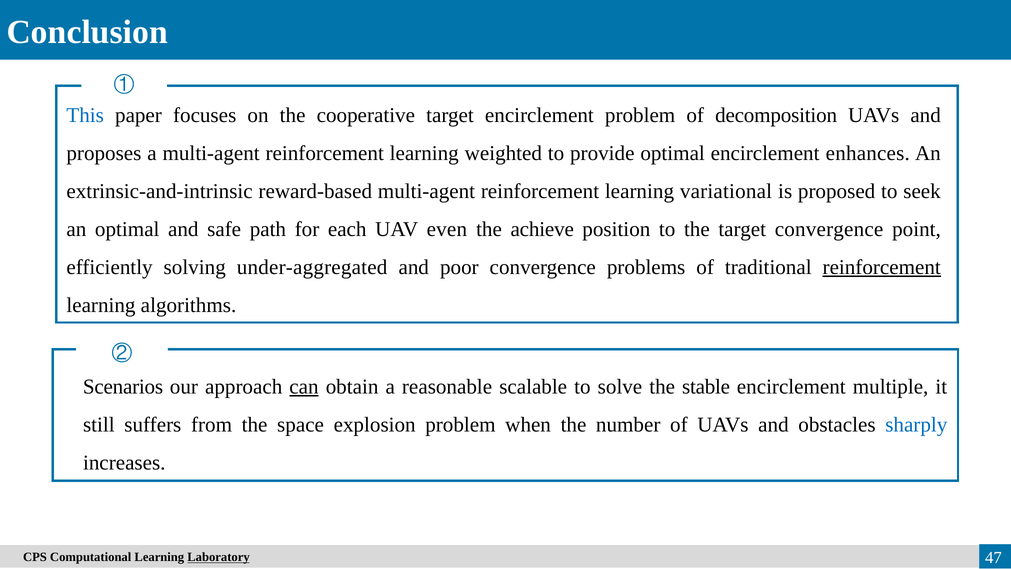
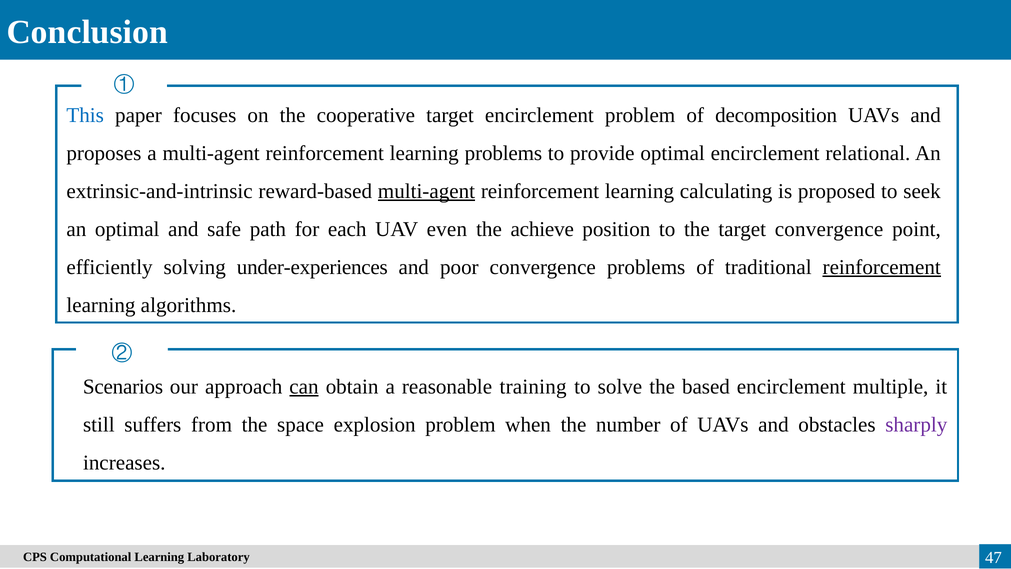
learning weighted: weighted -> problems (503, 153)
enhances: enhances -> relational (868, 153)
multi-agent underline: none -> present (426, 191)
variational: variational -> calculating (726, 191)
under-aggregated: under-aggregated -> under-experiences (312, 267)
scalable: scalable -> training (533, 386)
stable: stable -> based (706, 386)
sharply colour: blue -> purple (916, 424)
Laboratory underline: present -> none (219, 557)
